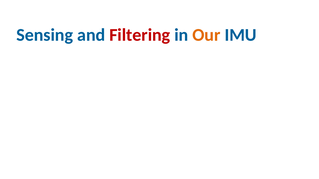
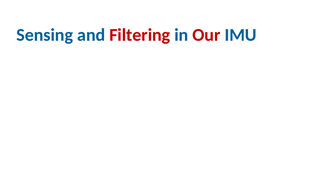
Our colour: orange -> red (206, 35)
